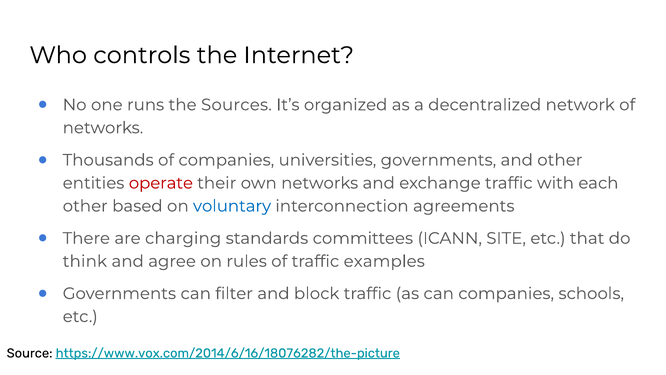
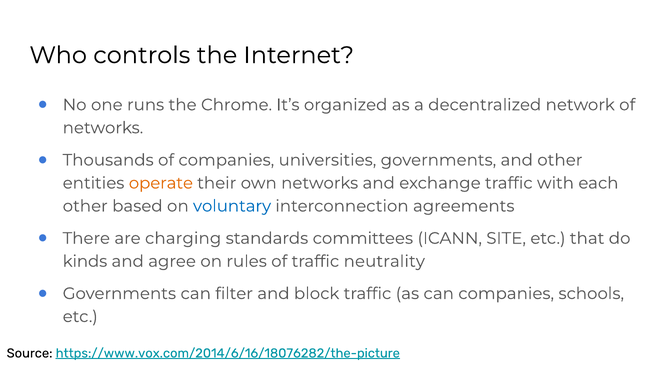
Sources: Sources -> Chrome (237, 105)
operate colour: red -> orange (161, 183)
think: think -> kinds (85, 261)
examples: examples -> neutrality (384, 261)
